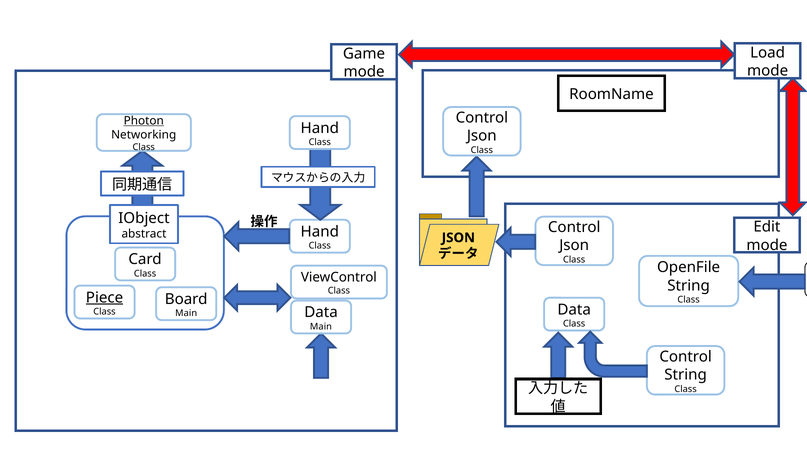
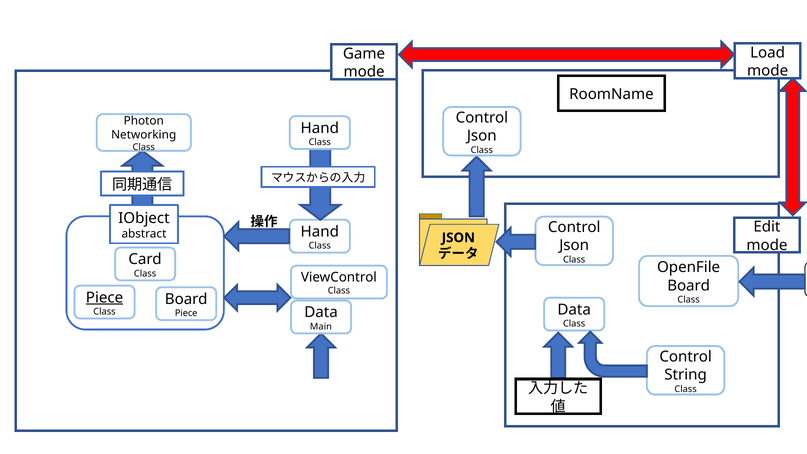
Photon underline: present -> none (144, 121)
String: String -> Board (689, 286)
Main: Main -> Piece (186, 313)
